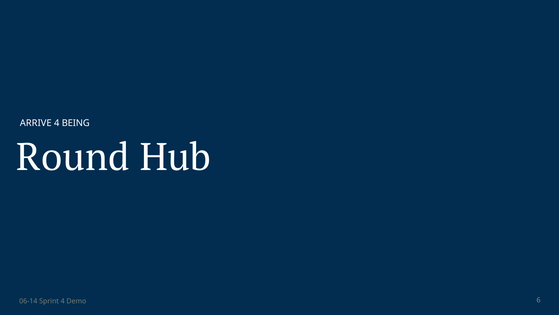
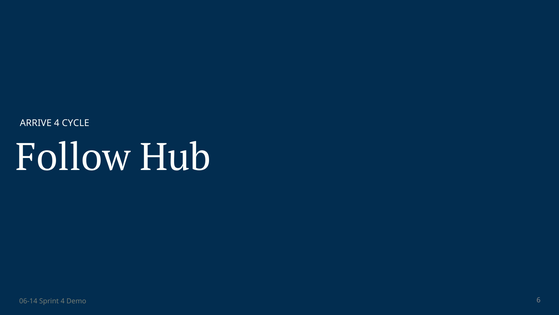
BEING: BEING -> CYCLE (76, 123)
Round: Round -> Follow (73, 157)
